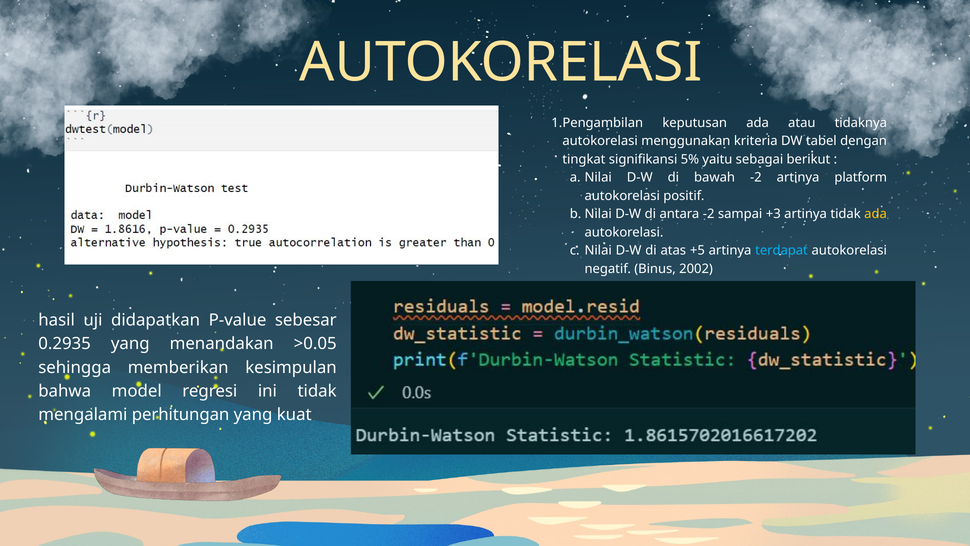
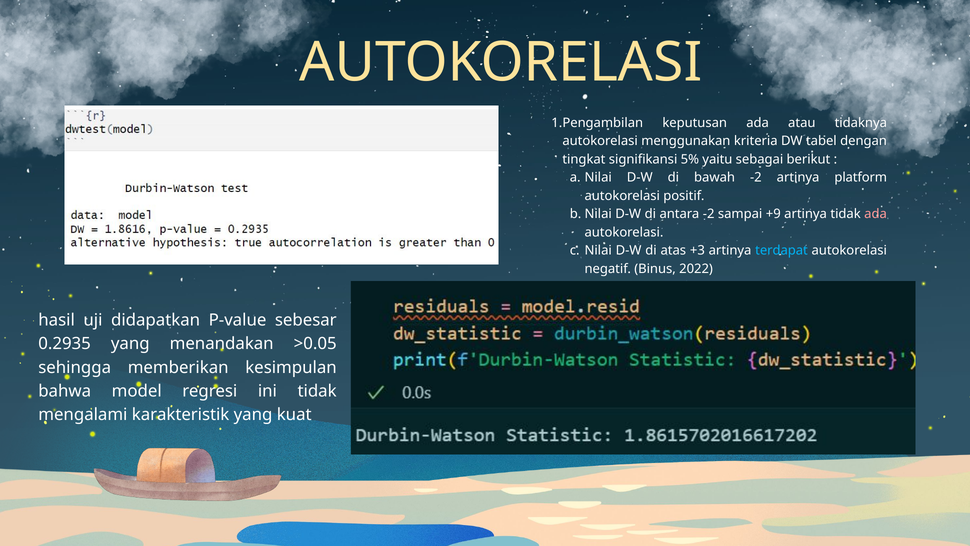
+3: +3 -> +9 (773, 214)
ada colour: yellow -> pink (876, 214)
+5: +5 -> +3 (697, 250)
2002: 2002 -> 2022 (696, 269)
perhitungan: perhitungan -> karakteristik (181, 414)
